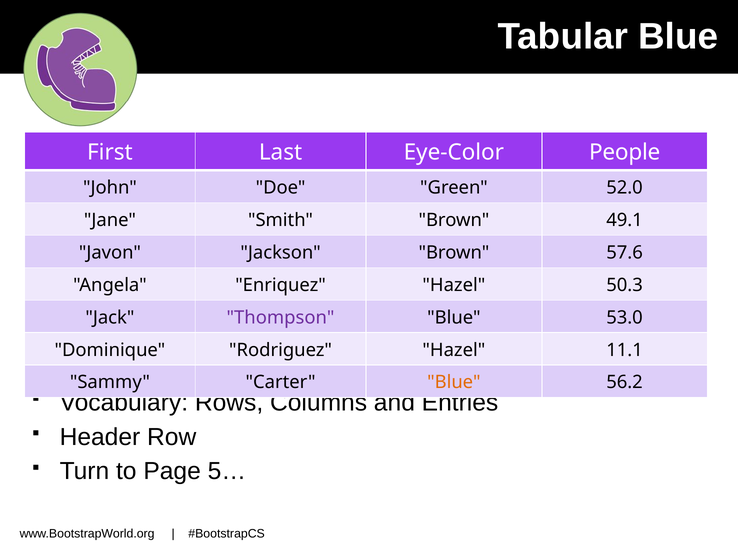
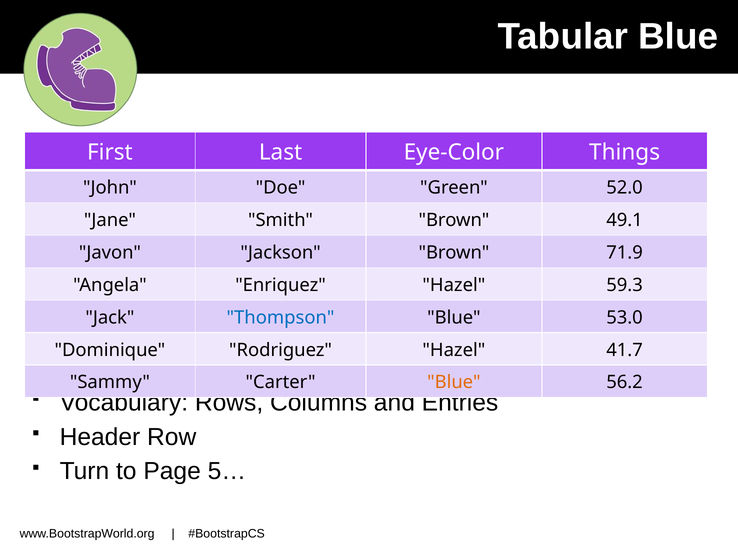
People: People -> Things (625, 153)
57.6: 57.6 -> 71.9 (625, 253)
50.3: 50.3 -> 59.3 (625, 285)
Thompson colour: purple -> blue (281, 318)
11.1: 11.1 -> 41.7 (625, 350)
